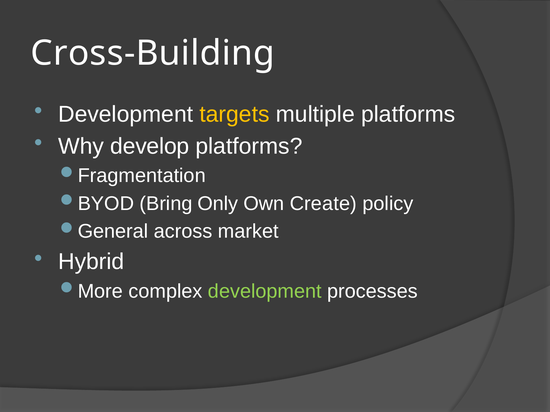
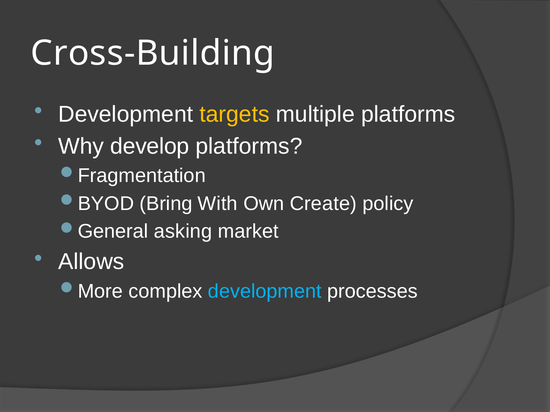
Only: Only -> With (218, 204)
across: across -> asking (183, 232)
Hybrid: Hybrid -> Allows (91, 262)
development colour: light green -> light blue (265, 291)
